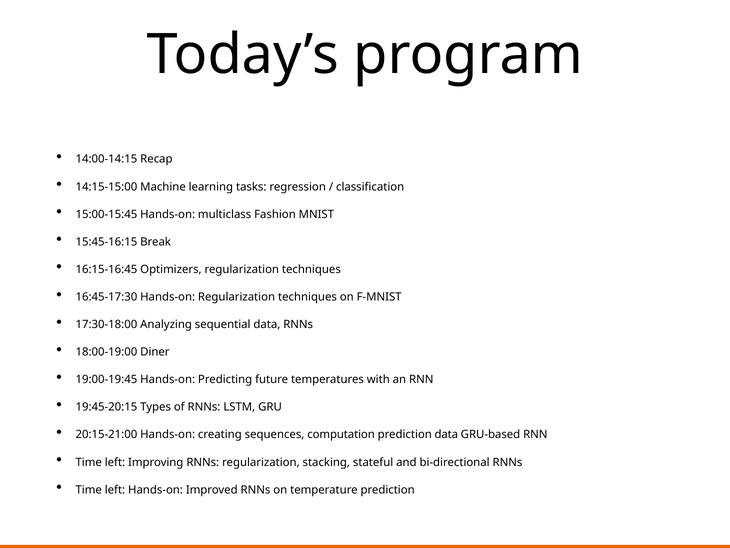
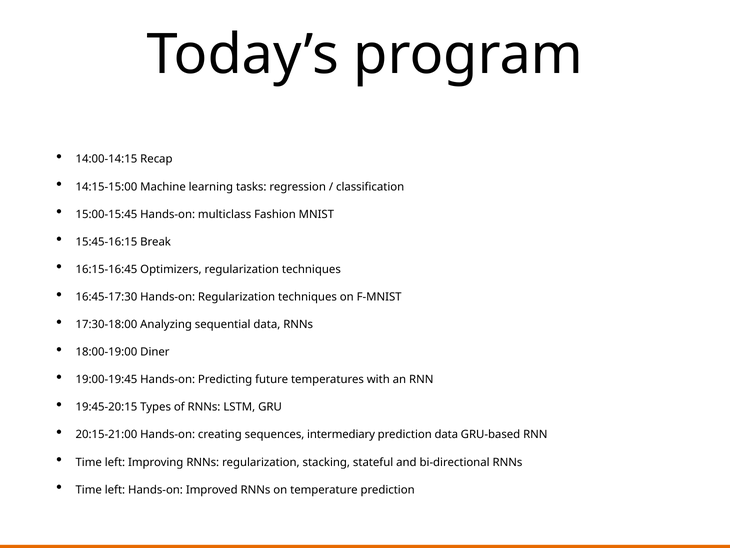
computation: computation -> intermediary (341, 434)
